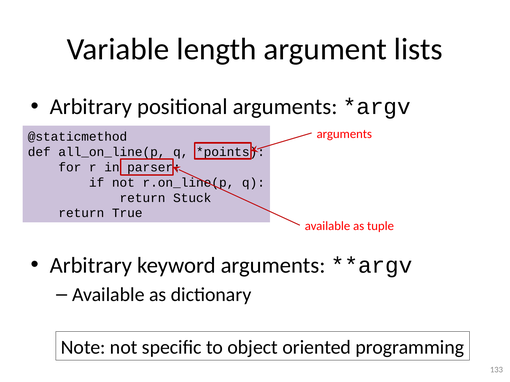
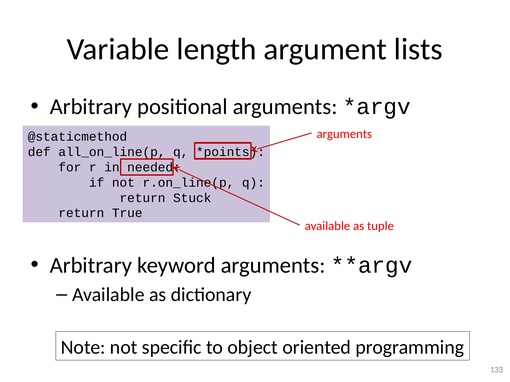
parser: parser -> needed (154, 167)
